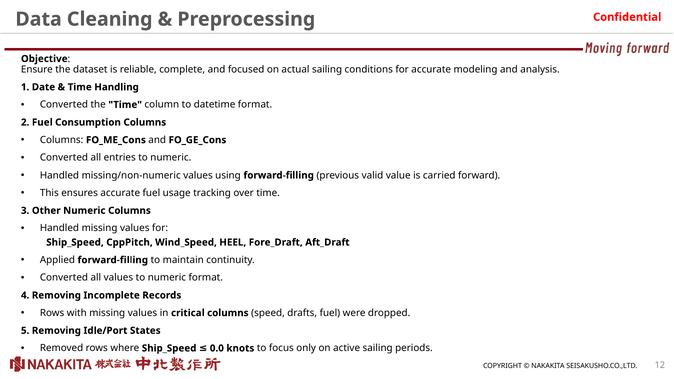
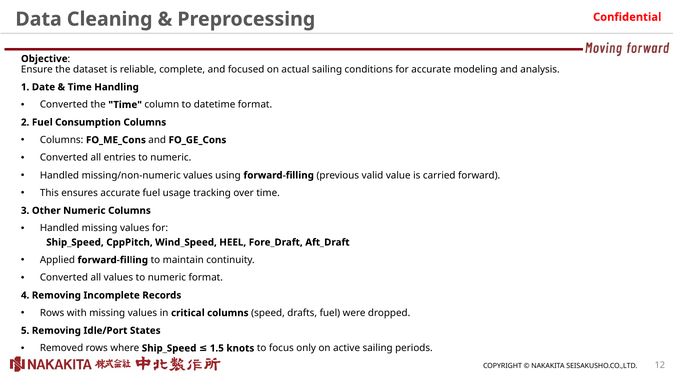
0.0: 0.0 -> 1.5 (217, 348)
